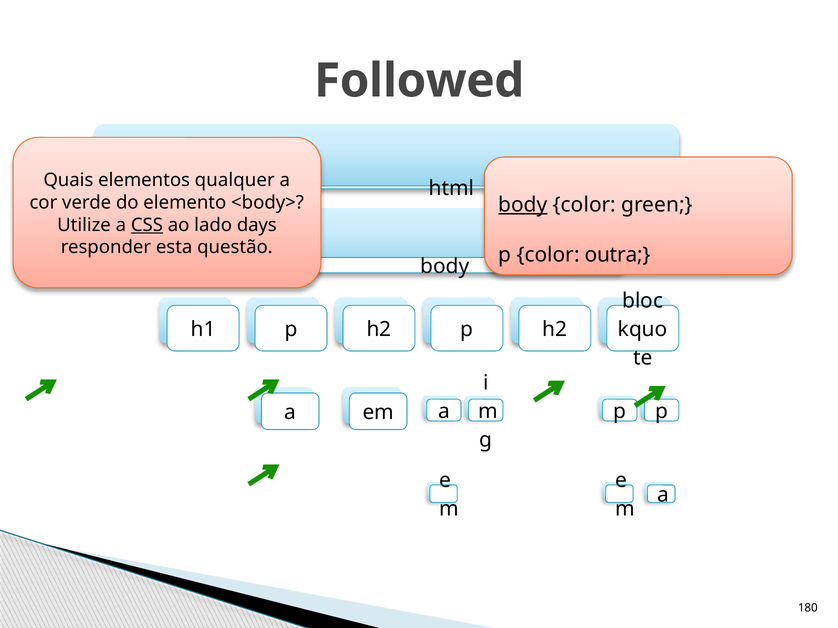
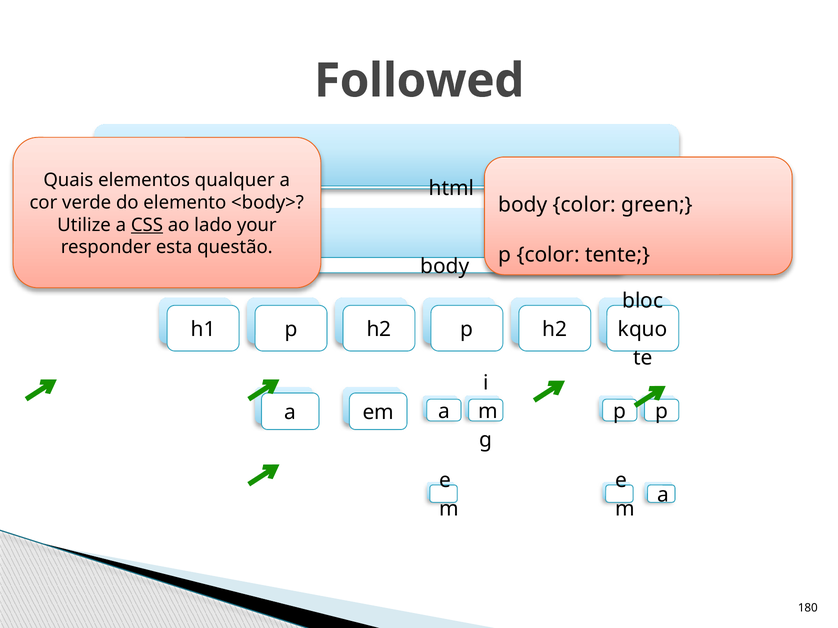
body underline: present -> none (523, 205)
days: days -> your (257, 225)
outra: outra -> tente (618, 255)
